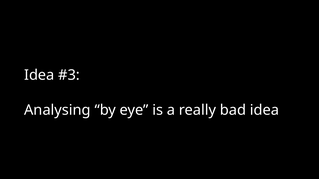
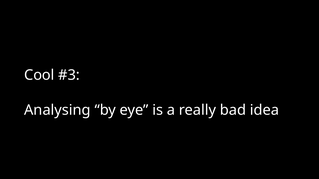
Idea: Idea -> Cool (39, 75)
